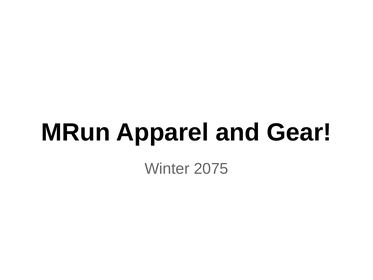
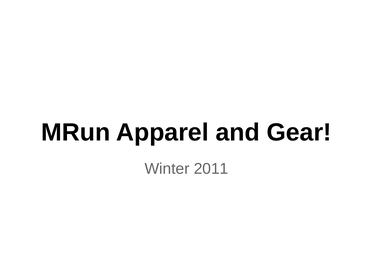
2075: 2075 -> 2011 (211, 169)
